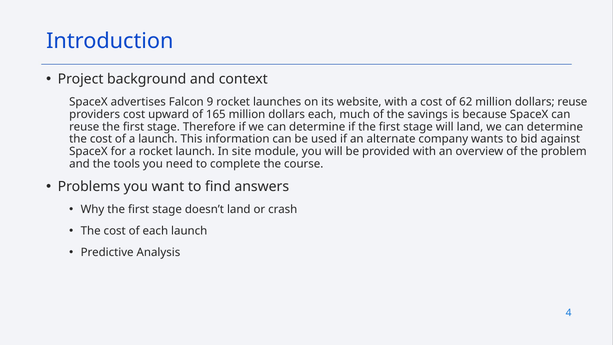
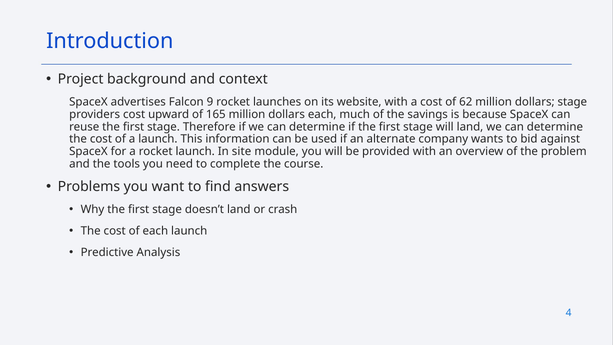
dollars reuse: reuse -> stage (572, 102)
